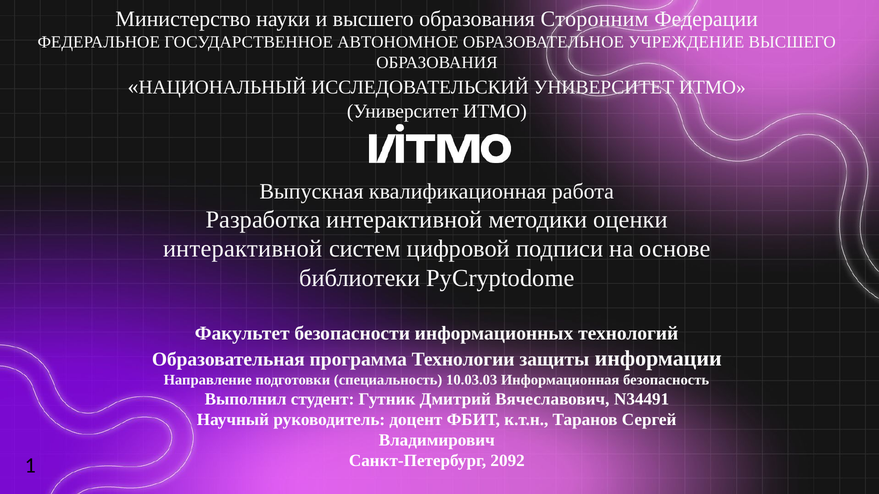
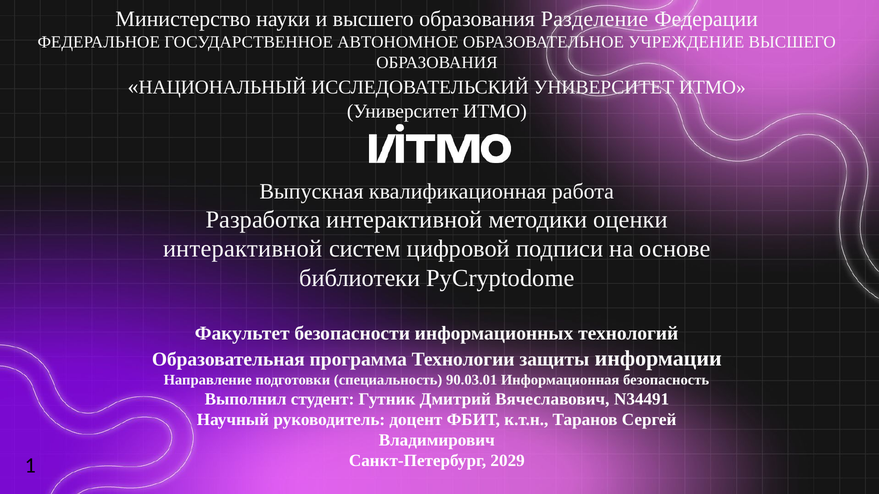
Сторонним: Сторонним -> Разделение (595, 19)
10.03.03: 10.03.03 -> 90.03.01 (472, 380)
2092: 2092 -> 2029 (508, 461)
